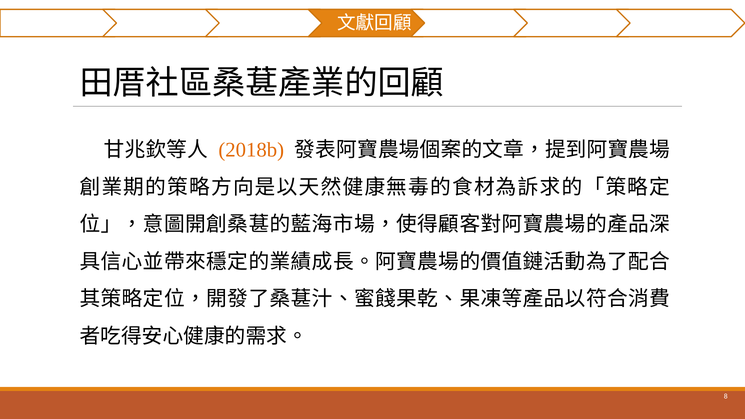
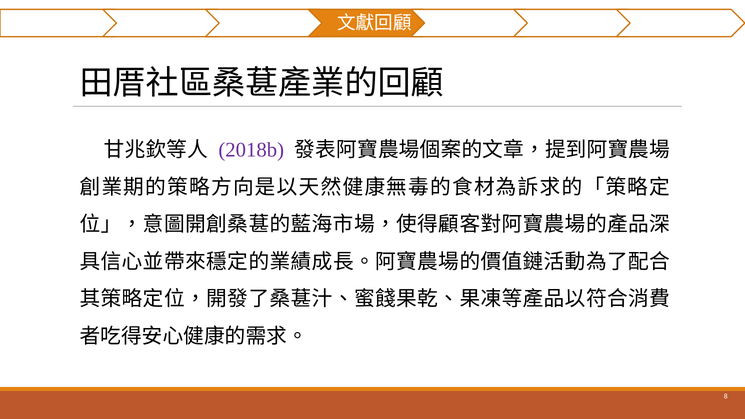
2018b colour: orange -> purple (251, 150)
